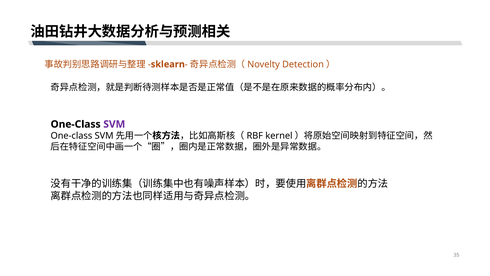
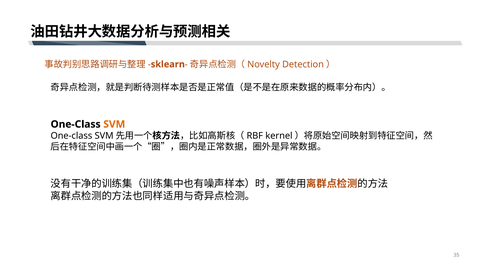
SVM colour: purple -> orange (114, 124)
